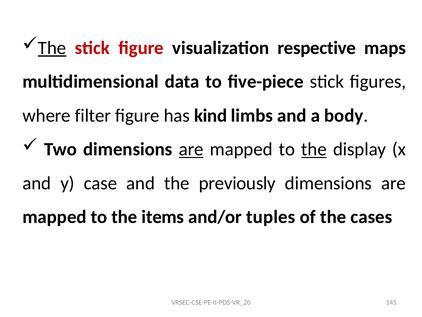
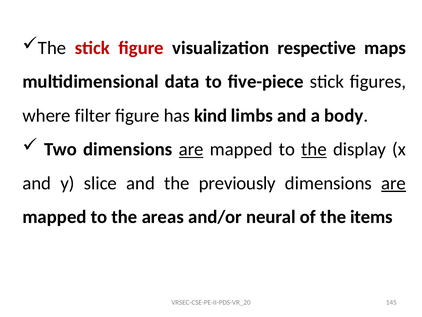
The underline: present -> none (52, 48)
case: case -> slice (100, 183)
are underline: none -> present (394, 183)
items: items -> areas (163, 217)
tuples: tuples -> neural (271, 217)
cases: cases -> items (371, 217)
